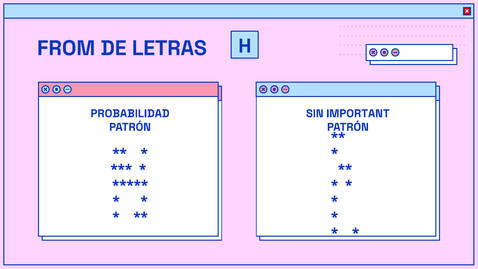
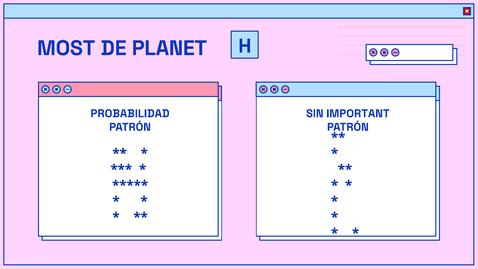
FROM: FROM -> MOST (66, 48)
LETRAS: LETRAS -> PLANET (169, 48)
